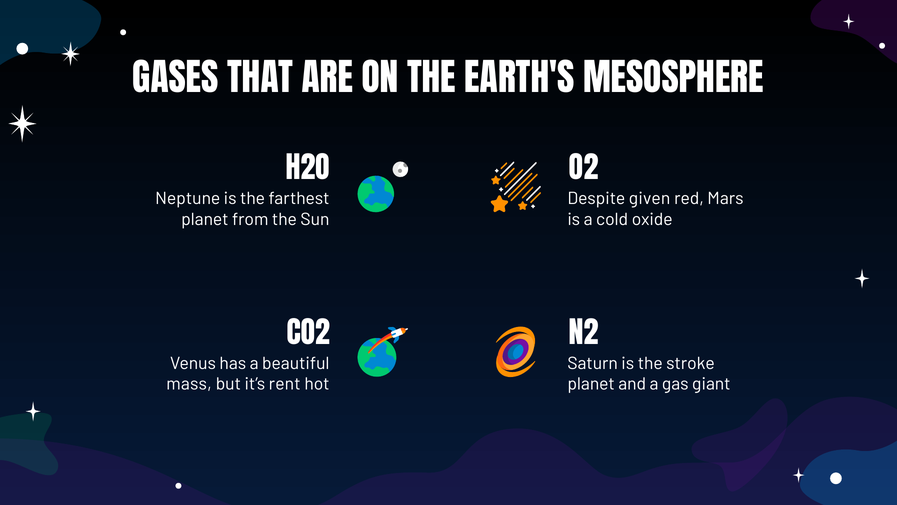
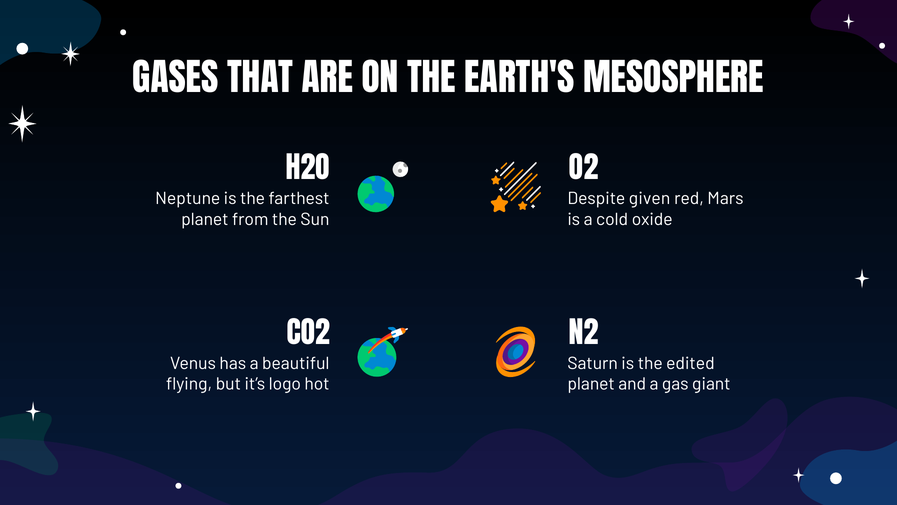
stroke: stroke -> edited (690, 363)
mass: mass -> flying (189, 384)
rent: rent -> logo (285, 384)
